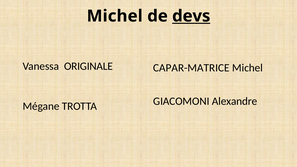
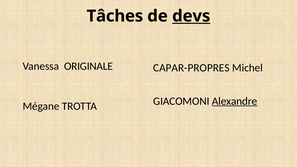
Michel: Michel -> Tâches (115, 16)
CAPAR-MATRICE: CAPAR-MATRICE -> CAPAR-PROPRES (191, 68)
Alexandre underline: none -> present (235, 101)
